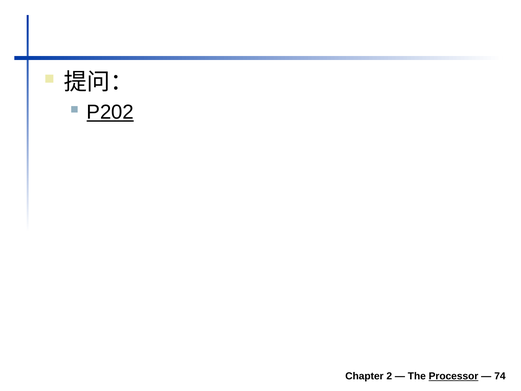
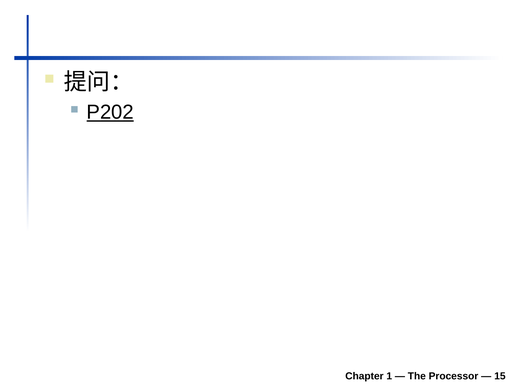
2: 2 -> 1 (389, 376)
Processor underline: present -> none (454, 376)
74: 74 -> 15 (500, 376)
